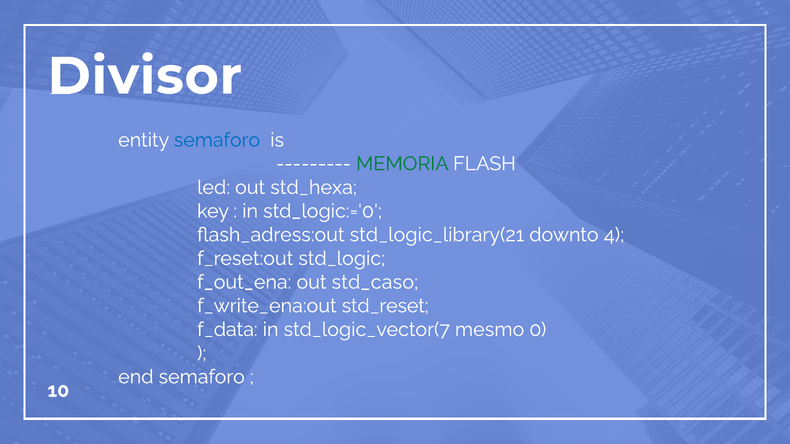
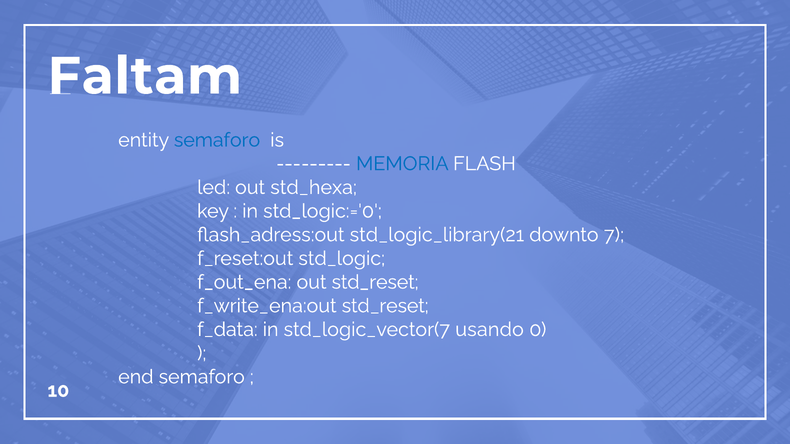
Divisor: Divisor -> Faltam (145, 76)
MEMORIA colour: green -> blue (402, 164)
4: 4 -> 7 (614, 235)
out std_caso: std_caso -> std_reset (375, 282)
mesmo: mesmo -> usando (490, 330)
